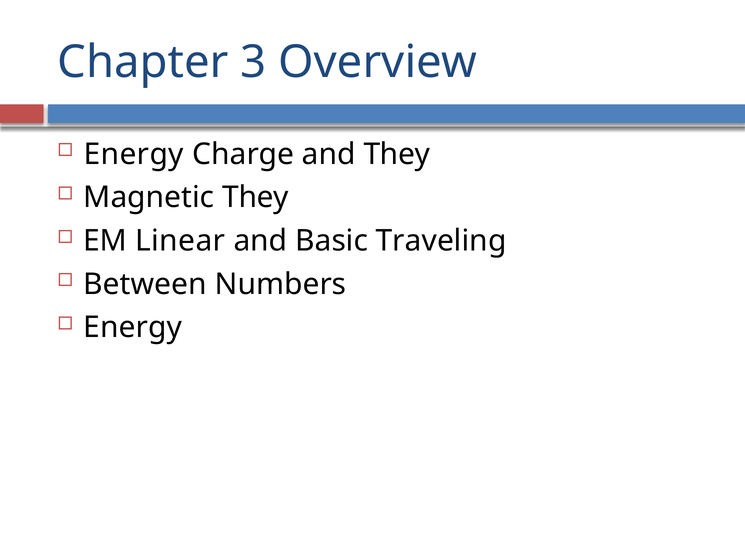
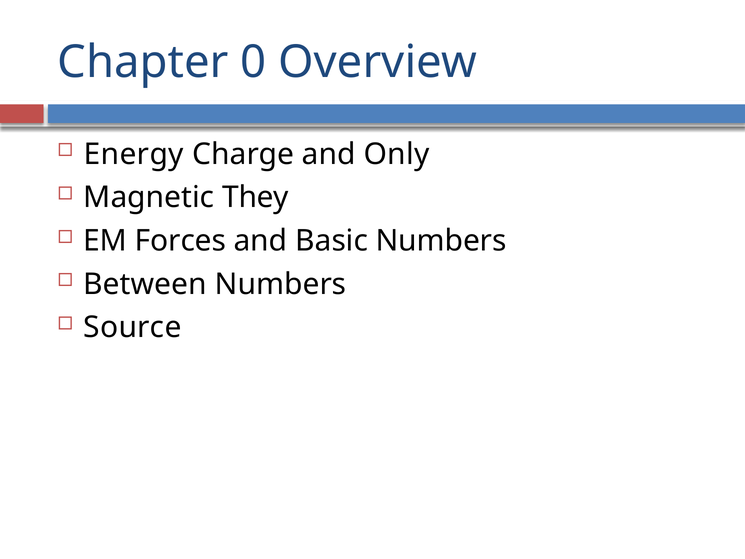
3: 3 -> 0 (253, 62)
and They: They -> Only (397, 154)
Linear: Linear -> Forces (180, 241)
Basic Traveling: Traveling -> Numbers (441, 241)
Energy: Energy -> Source (132, 327)
